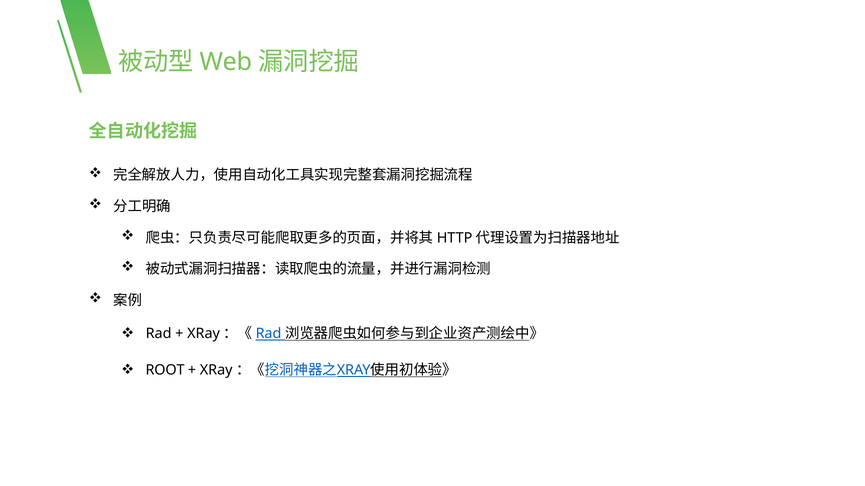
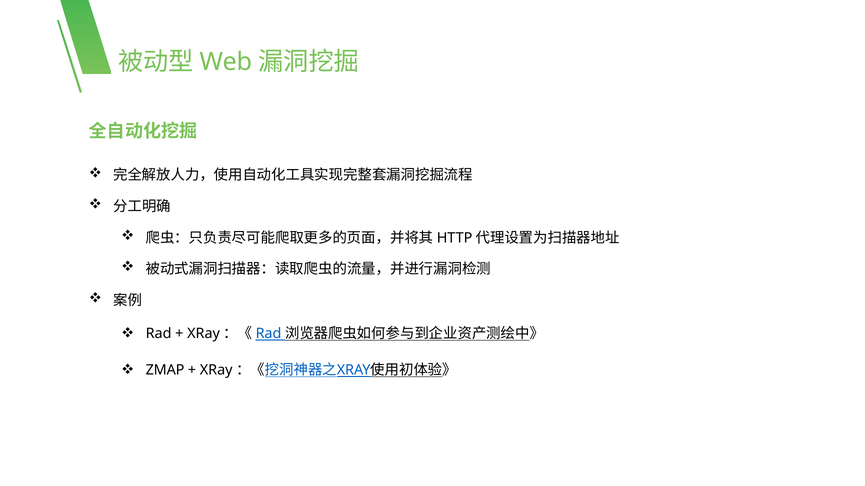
ROOT: ROOT -> ZMAP (165, 370)
